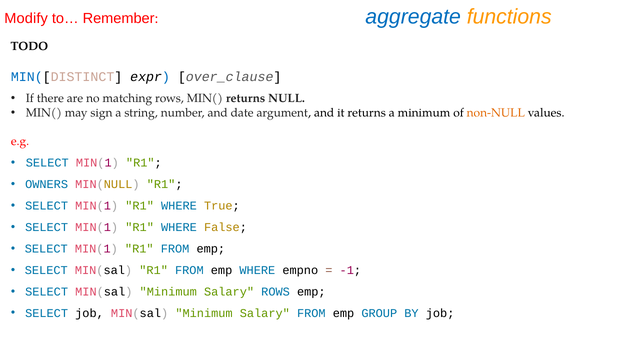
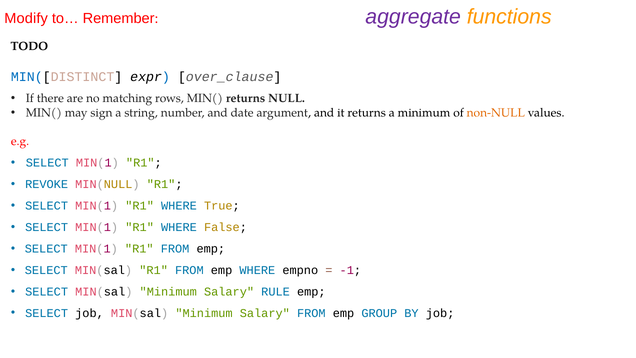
aggregate colour: blue -> purple (413, 17)
OWNERS: OWNERS -> REVOKE (47, 184)
Salary ROWS: ROWS -> RULE (276, 292)
